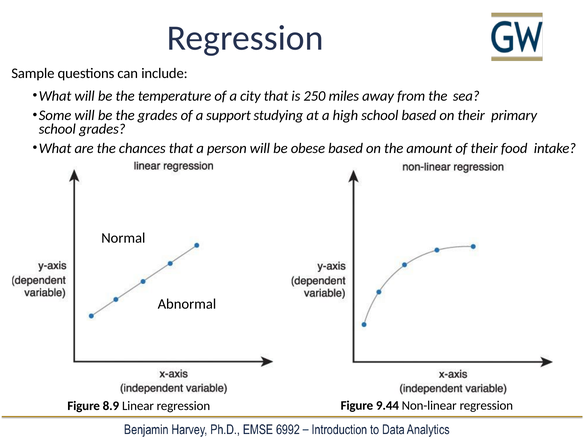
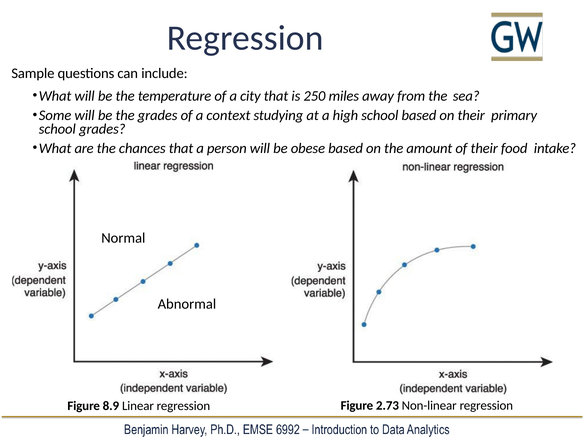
support: support -> context (228, 115)
9.44: 9.44 -> 2.73 (387, 405)
